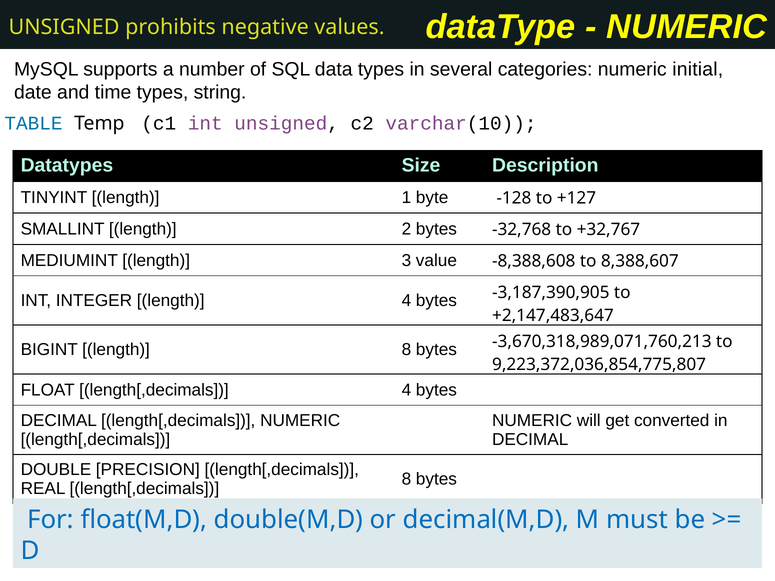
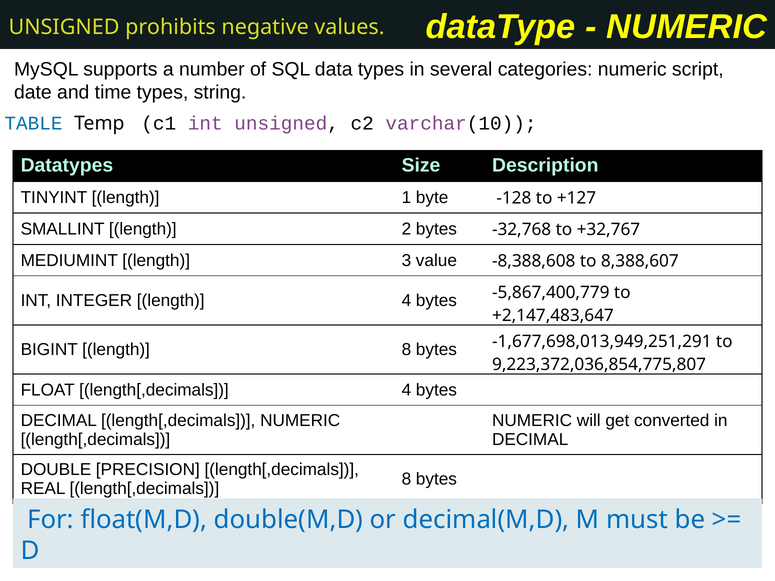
initial: initial -> script (698, 69)
-3,187,390,905: -3,187,390,905 -> -5,867,400,779 (551, 292)
-3,670,318,989,071,760,213: -3,670,318,989,071,760,213 -> -1,677,698,013,949,251,291 (602, 342)
